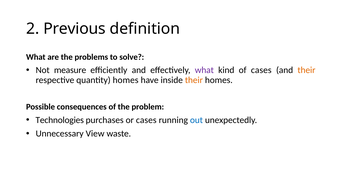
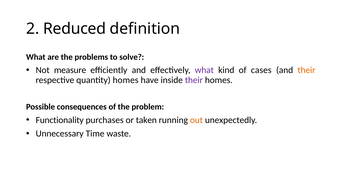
Previous: Previous -> Reduced (75, 29)
their colour: orange -> purple (194, 80)
Technologies: Technologies -> Functionality (60, 120)
or cases: cases -> taken (146, 120)
out colour: blue -> orange (196, 120)
View: View -> Time (95, 134)
